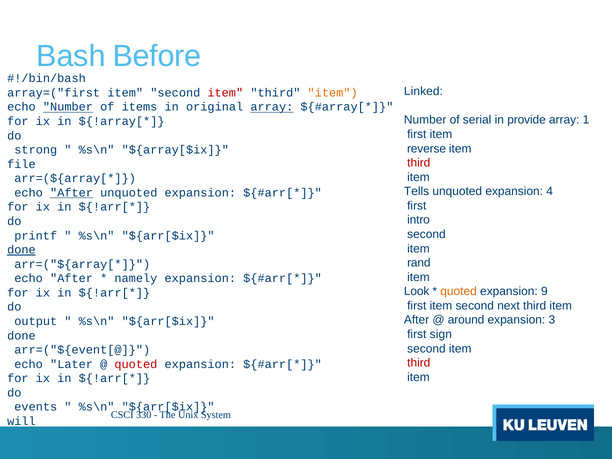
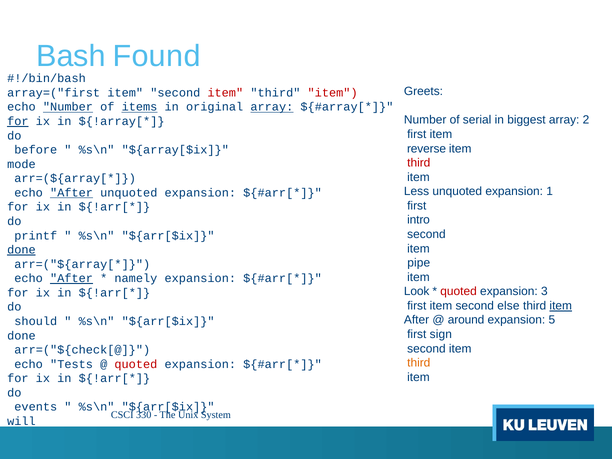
Before: Before -> Found (157, 56)
Linked: Linked -> Greets (424, 91)
item colour: orange -> red (333, 93)
items underline: none -> present (140, 107)
provide: provide -> biggest (526, 120)
1: 1 -> 2 (586, 120)
for underline: none -> present (18, 121)
strong: strong -> before (36, 150)
file: file -> mode (21, 164)
Tells: Tells -> Less (417, 191)
4: 4 -> 1 (550, 191)
rand: rand -> pipe (419, 263)
After underline: none -> present (72, 278)
quoted colour: orange -> red (459, 291)
9: 9 -> 3 (544, 291)
next: next -> else (508, 306)
item underline: none -> present (561, 306)
3: 3 -> 5 (552, 320)
output: output -> should (36, 321)
arr=("${event[@: arr=("${event[@ -> arr=("${check[@ (82, 350)
third colour: red -> orange (419, 363)
Later: Later -> Tests (72, 364)
